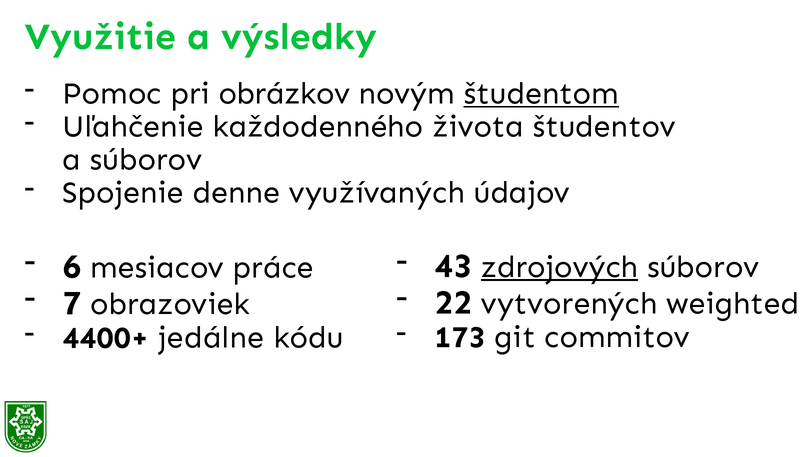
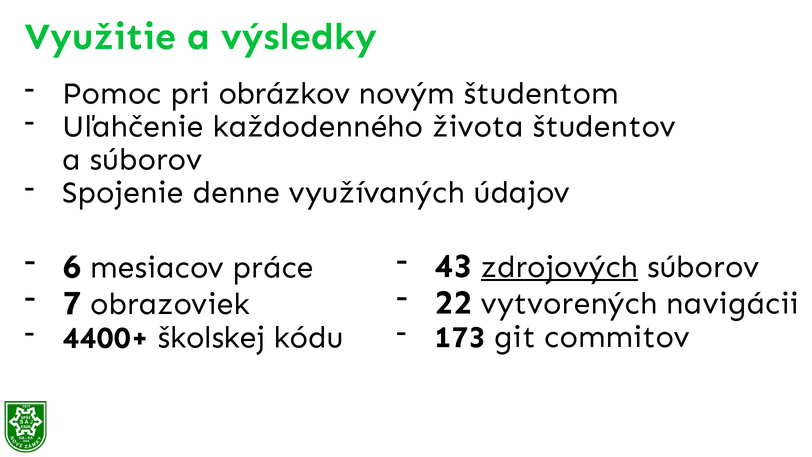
študentom underline: present -> none (541, 94)
weighted: weighted -> navigácii (733, 303)
jedálne: jedálne -> školskej (211, 338)
